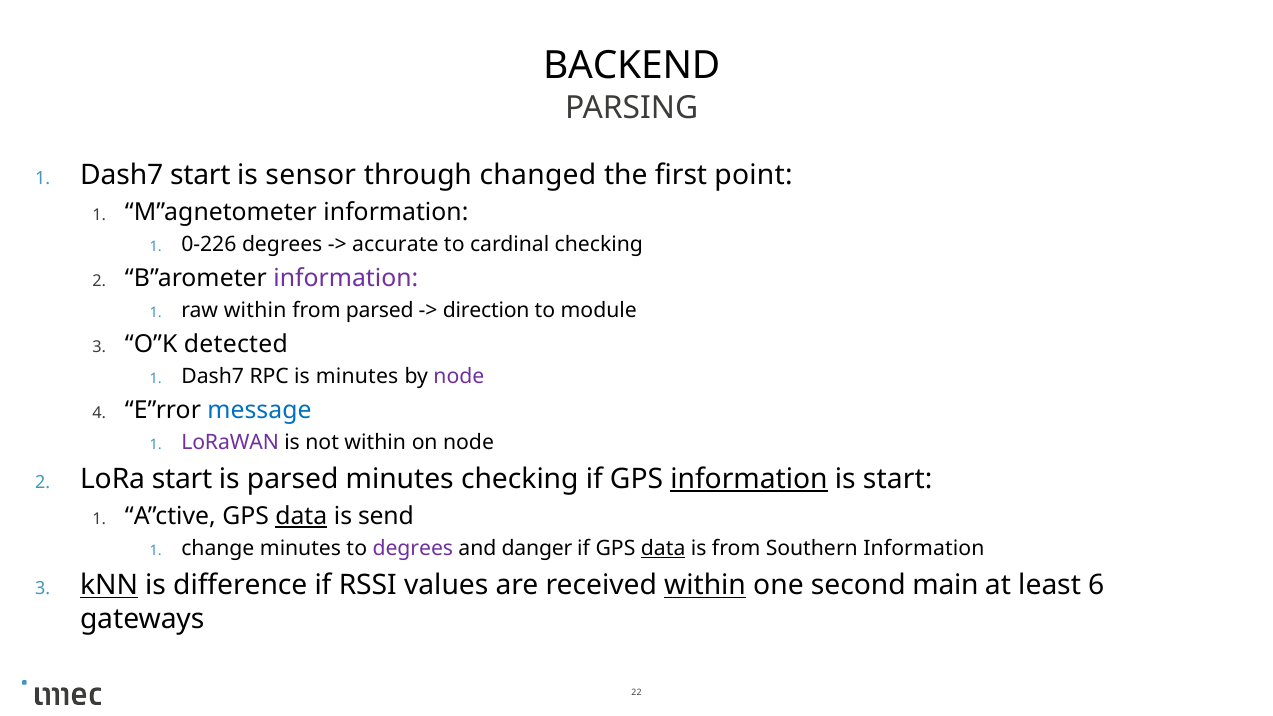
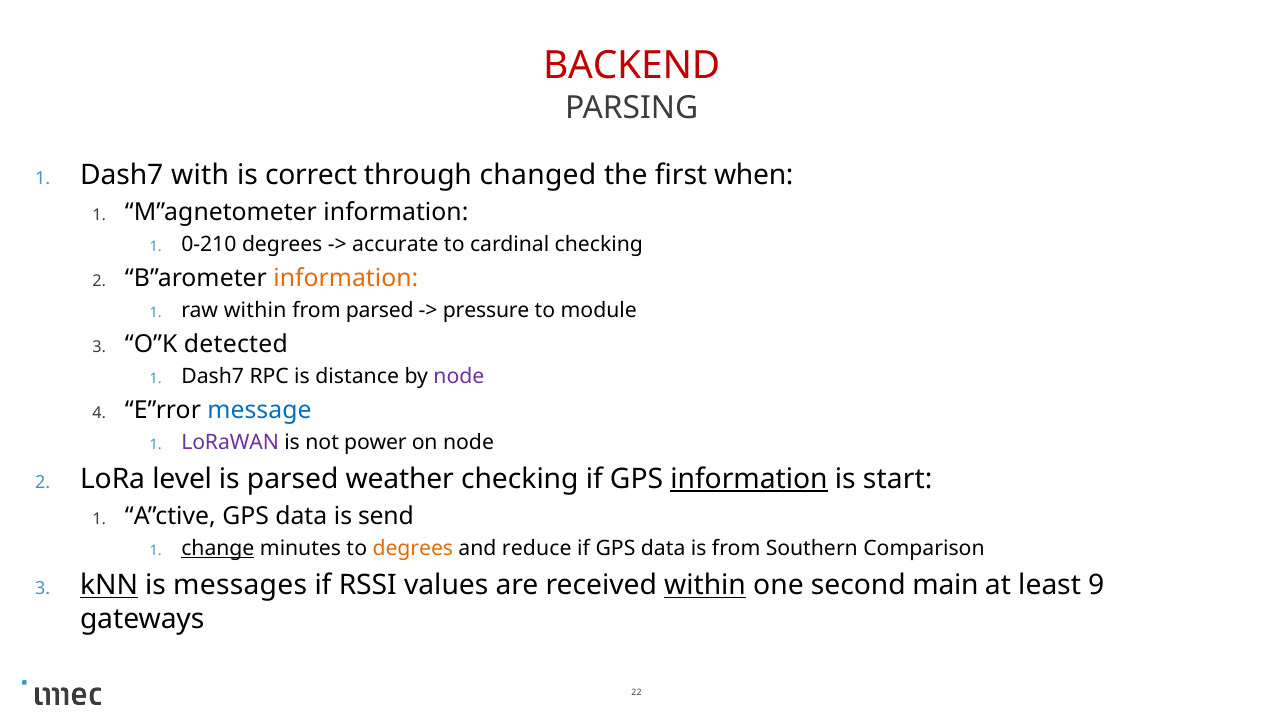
BACKEND colour: black -> red (632, 66)
Dash7 start: start -> with (200, 175)
sensor: sensor -> correct (311, 175)
point: point -> when (754, 175)
0-226: 0-226 -> 0-210 (209, 244)
information colour: purple -> orange (346, 278)
direction: direction -> pressure (486, 310)
is minutes: minutes -> distance (357, 376)
not within: within -> power (375, 442)
LoRa start: start -> level (182, 479)
parsed minutes: minutes -> weather (400, 479)
data underline: present -> none (301, 516)
change underline: none -> present (218, 549)
degrees colour: purple -> orange (413, 549)
danger: danger -> reduce (537, 549)
data underline: present -> none (663, 549)
Southern Information: Information -> Comparison (924, 549)
difference: difference -> messages (240, 585)
6: 6 -> 9 (1096, 585)
